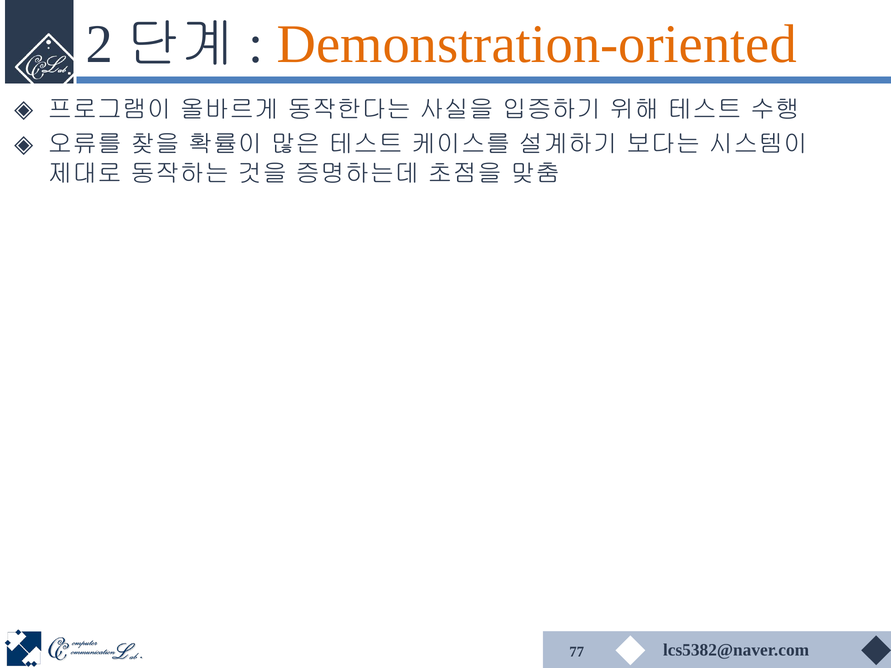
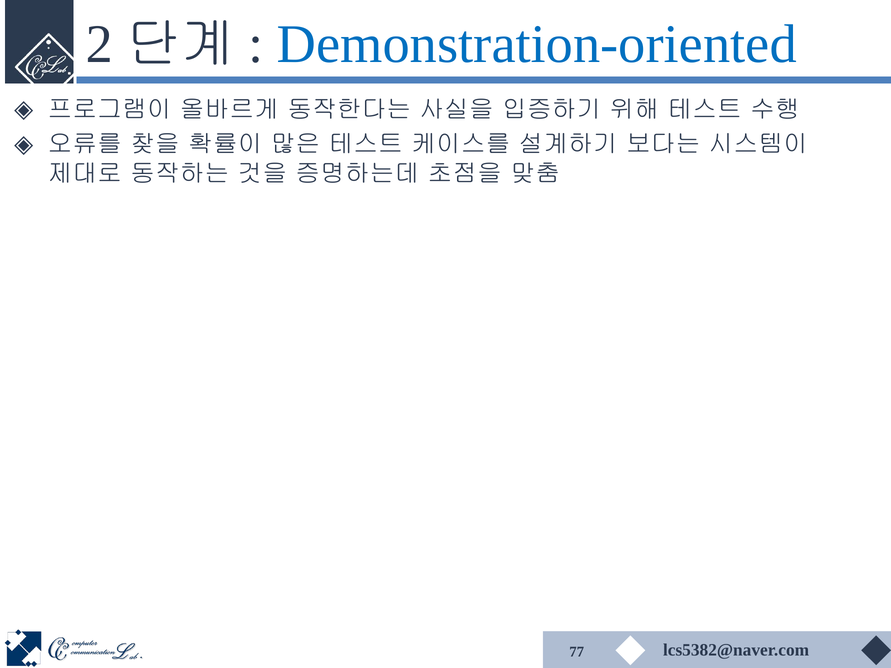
Demonstration-oriented colour: orange -> blue (537, 44)
